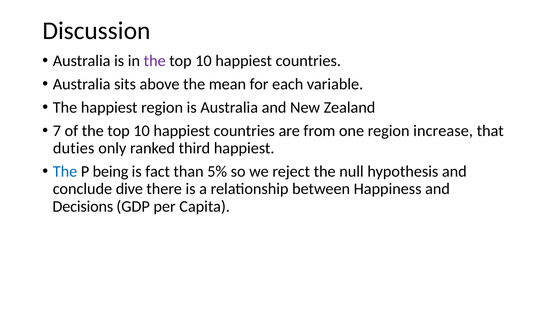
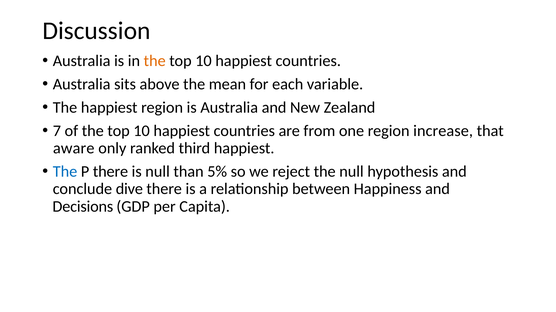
the colour: purple -> orange (155, 61)
duties: duties -> aware (74, 148)
P being: being -> there (110, 172)
is fact: fact -> null (158, 172)
